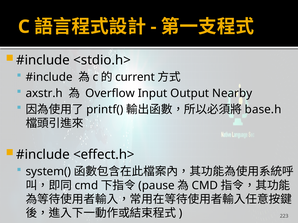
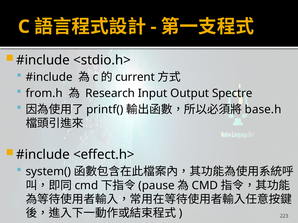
axstr.h: axstr.h -> from.h (44, 94)
Overflow: Overflow -> Research (110, 94)
Nearby: Nearby -> Spectre (232, 94)
